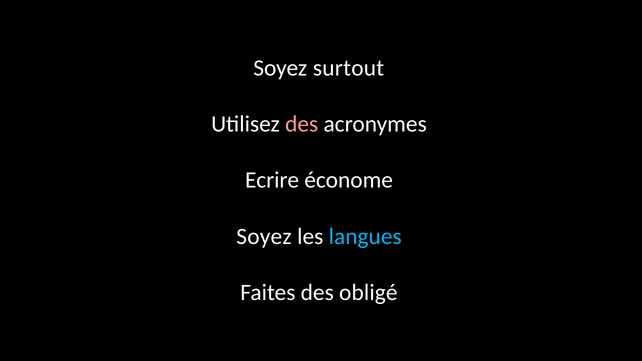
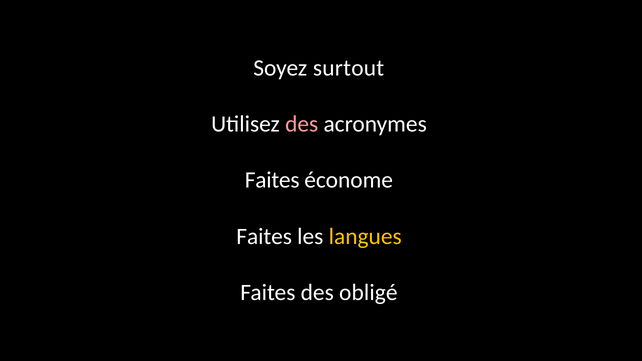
Ecrire: Ecrire -> Faites (272, 180)
Soyez: Soyez -> Faites (264, 236)
langues colour: light blue -> yellow (365, 236)
